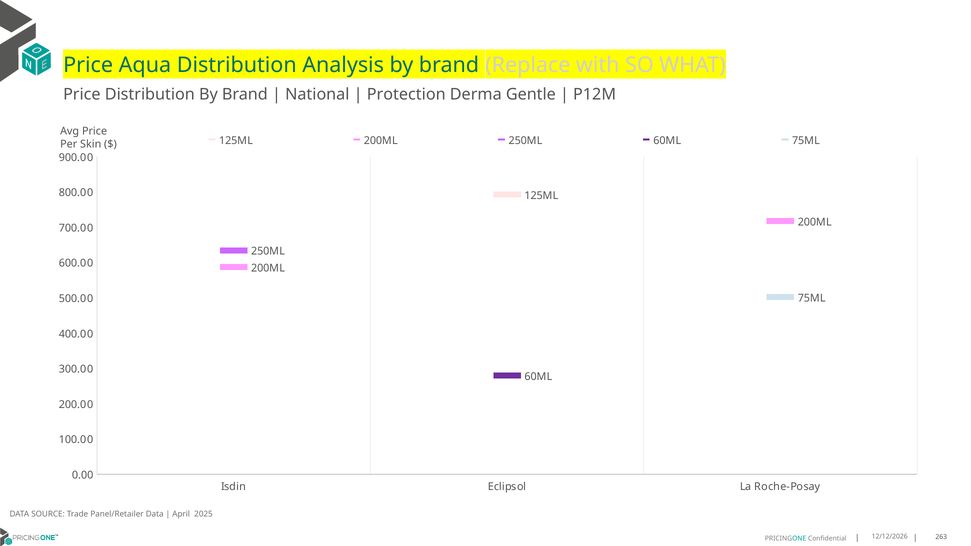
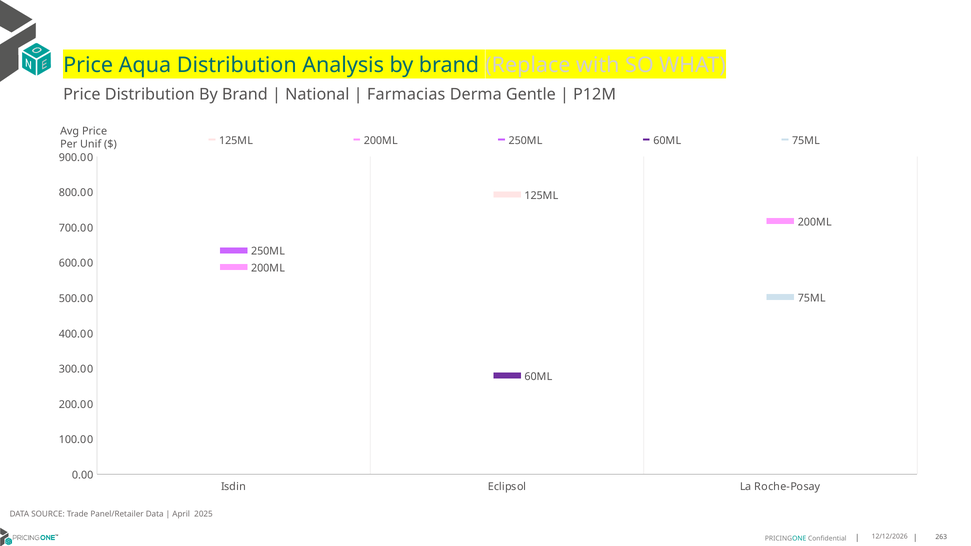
Protection: Protection -> Farmacias (406, 95)
Skin: Skin -> Unif (91, 144)
